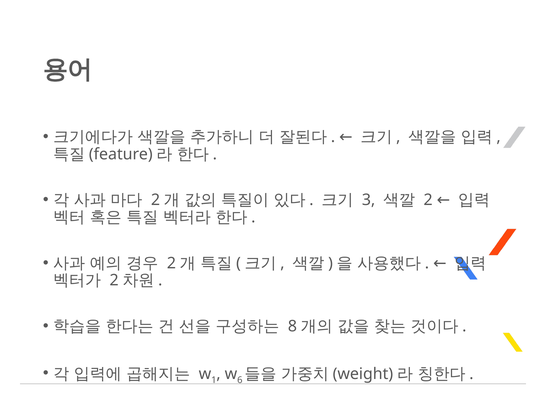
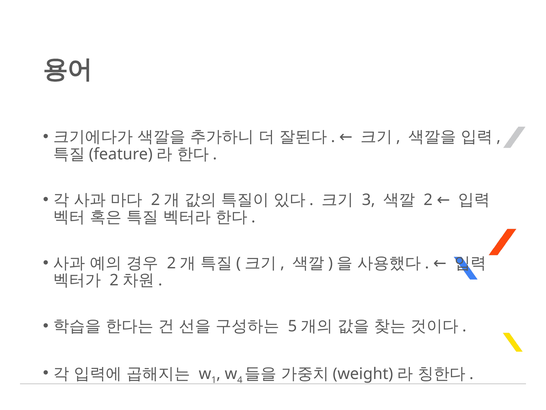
8: 8 -> 5 (292, 326)
6: 6 -> 4 (240, 380)
